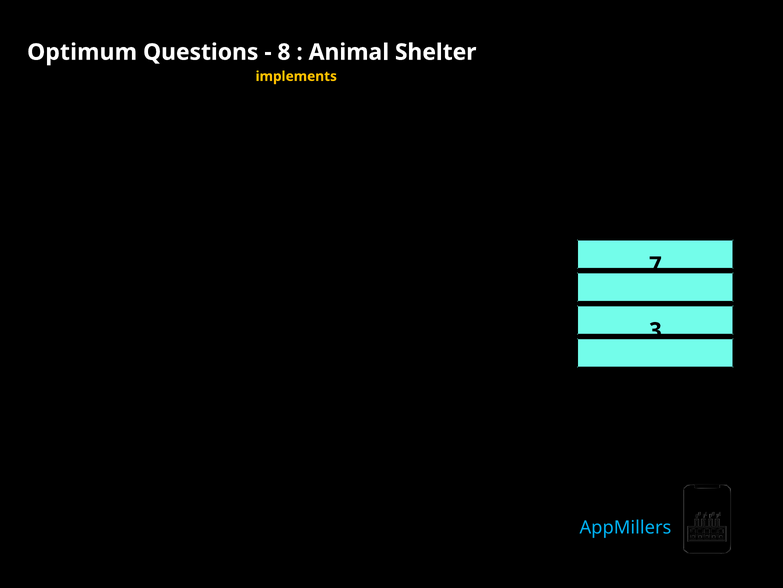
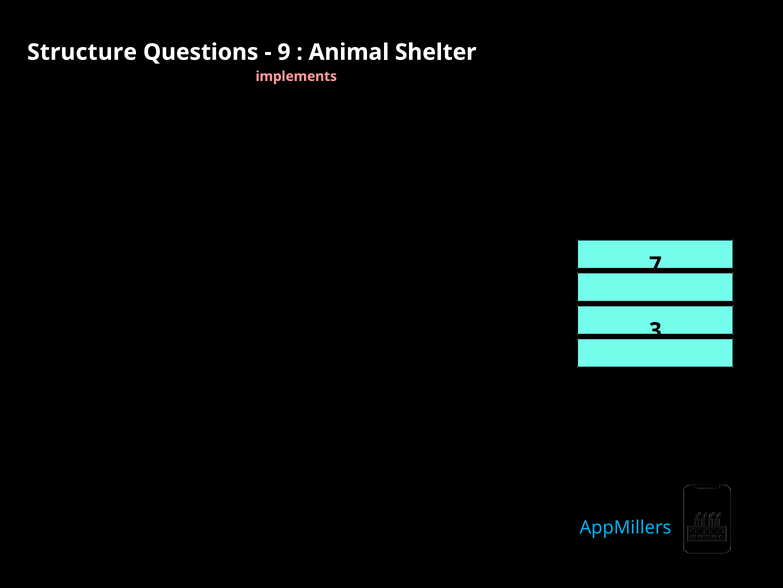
Optimum: Optimum -> Structure (82, 52)
8: 8 -> 9 (284, 52)
implements colour: yellow -> pink (296, 76)
